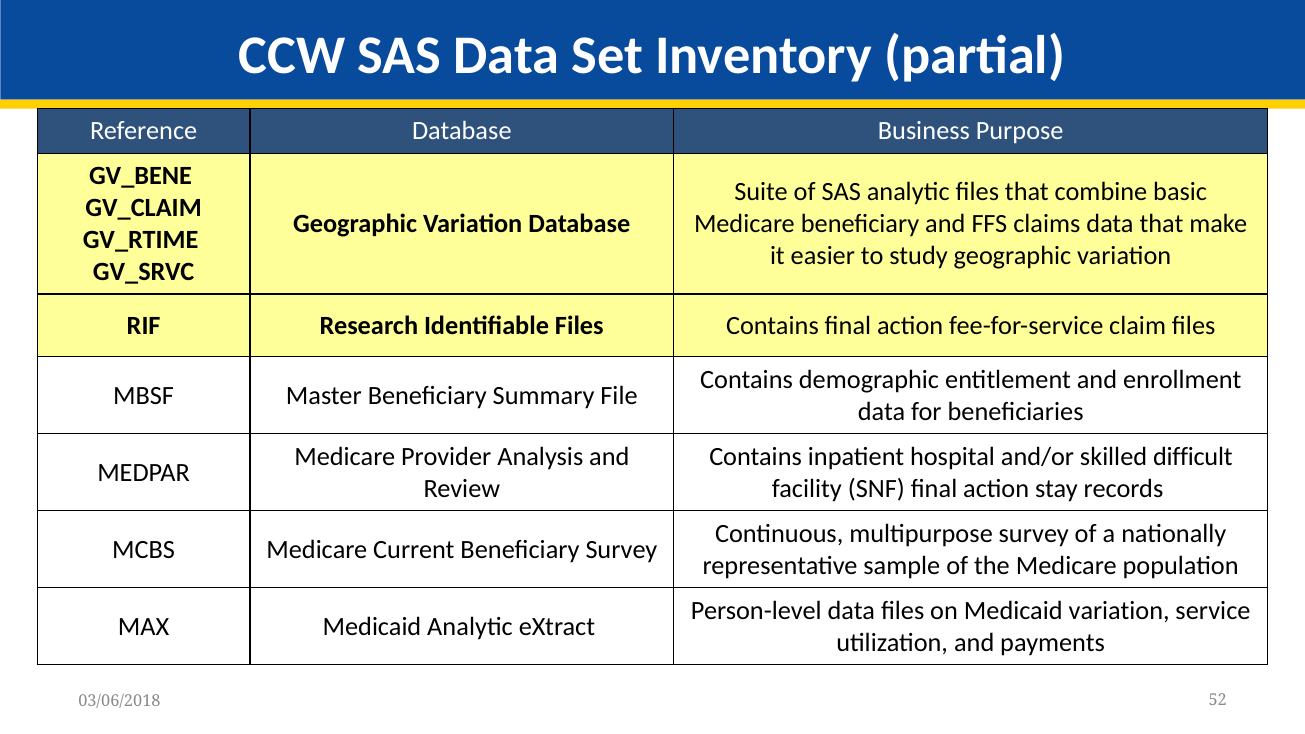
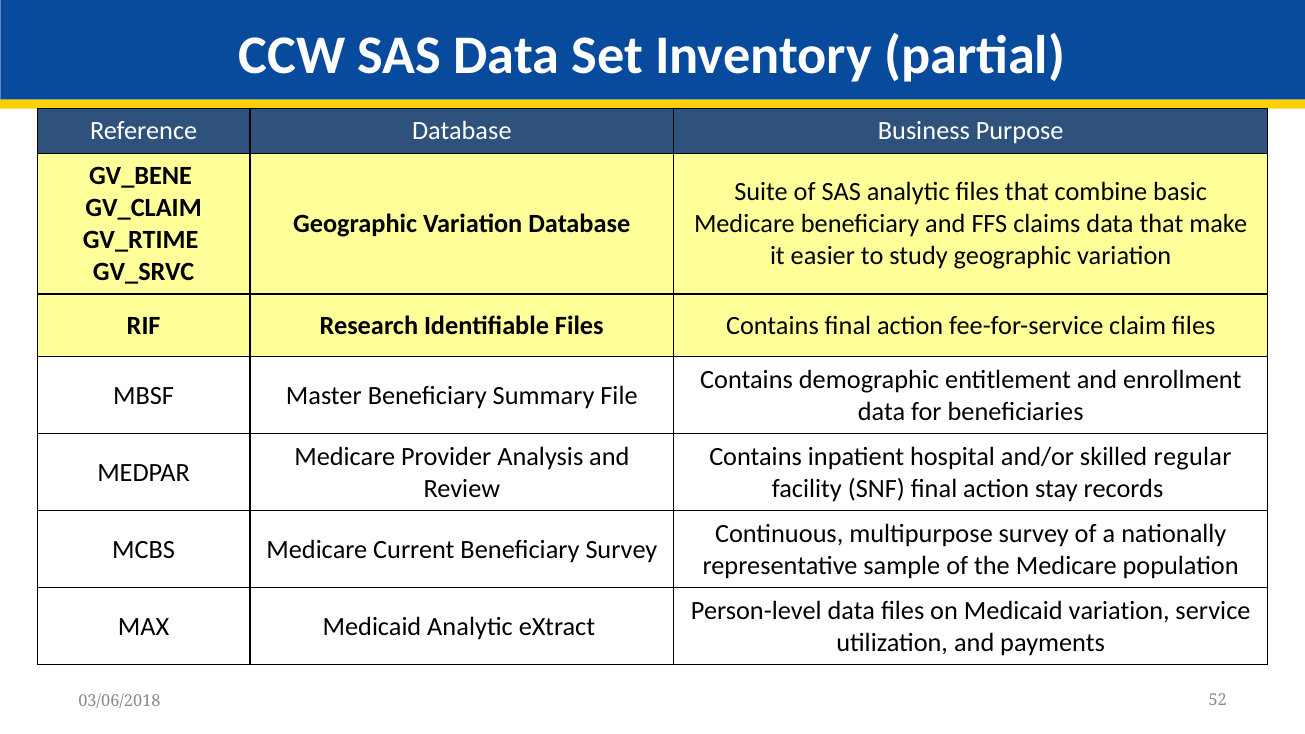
difficult: difficult -> regular (1193, 456)
